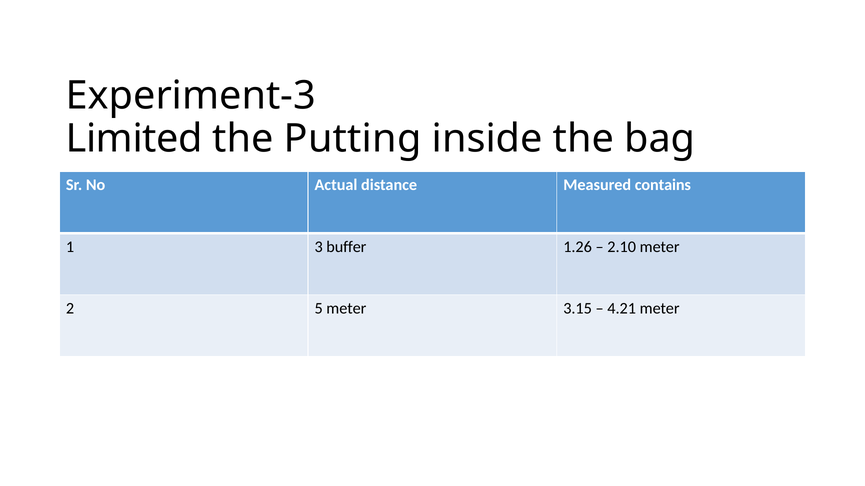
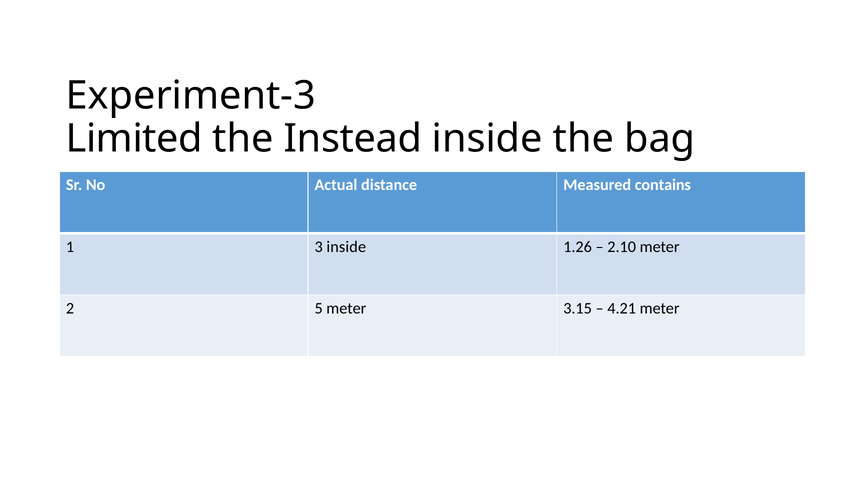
Putting: Putting -> Instead (353, 139)
3 buffer: buffer -> inside (346, 247)
